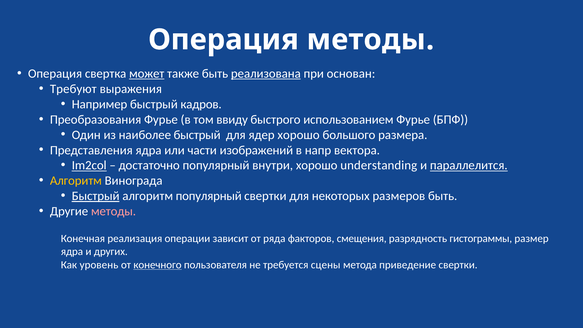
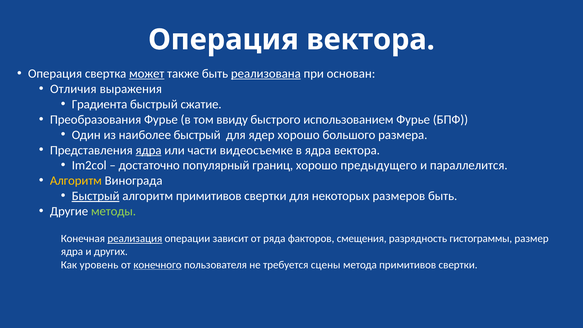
Операция методы: методы -> вектора (371, 40)
Требуют: Требуют -> Отличия (73, 89)
Например: Например -> Градиента (100, 104)
кадров: кадров -> сжатие (201, 104)
ядра underline: none -> present (149, 150)
изображений: изображений -> видеосъемке (256, 150)
в напр: напр -> ядра (318, 150)
Im2col underline: present -> none (89, 165)
внутри: внутри -> границ (273, 165)
understanding: understanding -> предыдущего (379, 165)
параллелится underline: present -> none (469, 165)
алгоритм популярный: популярный -> примитивов (209, 196)
методы colour: pink -> light green (113, 211)
реализация underline: none -> present (135, 239)
метода приведение: приведение -> примитивов (408, 265)
